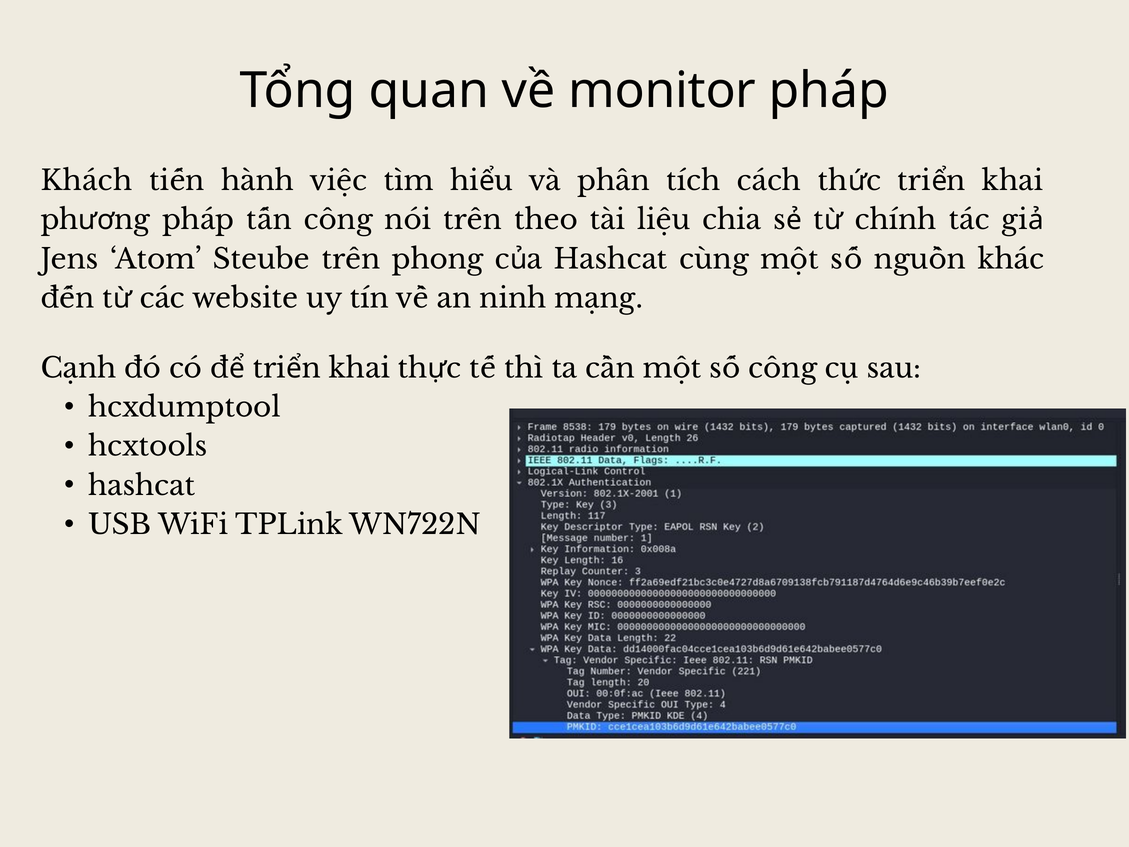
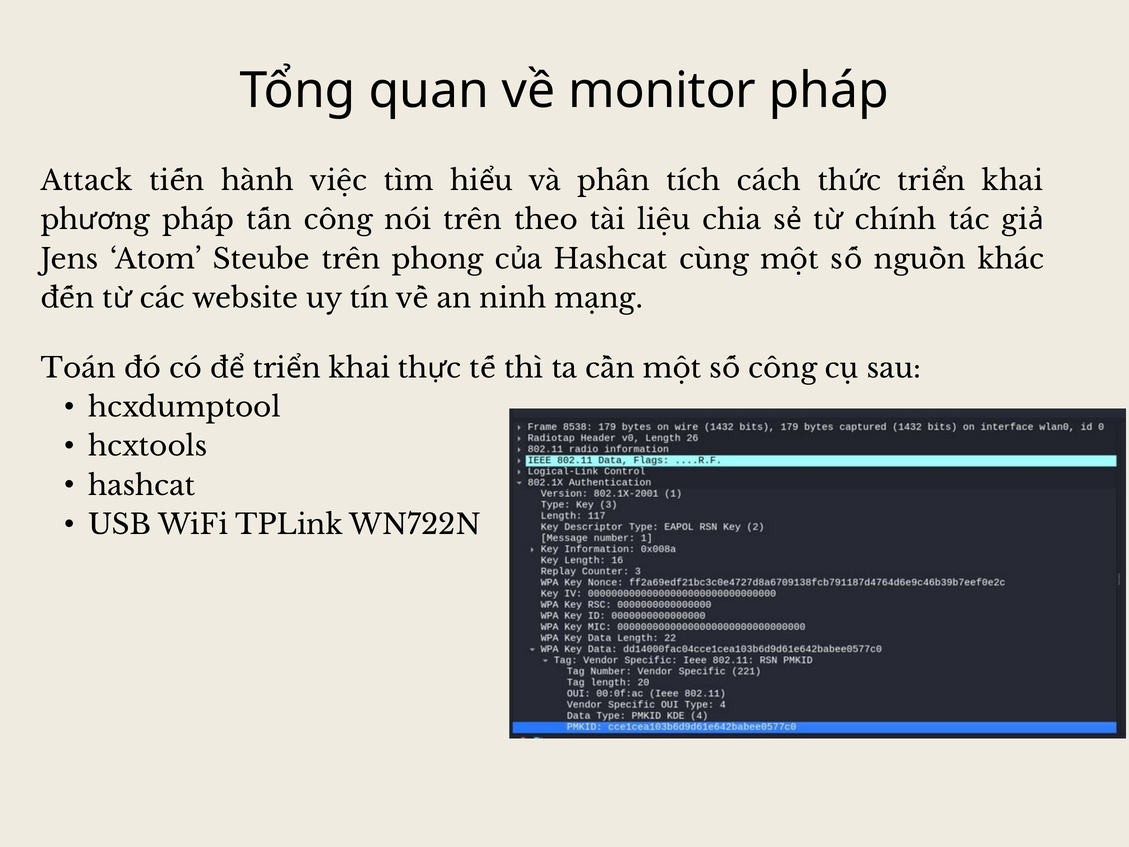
Khách: Khách -> Attack (87, 181)
Cạnh: Cạnh -> Toán (78, 368)
